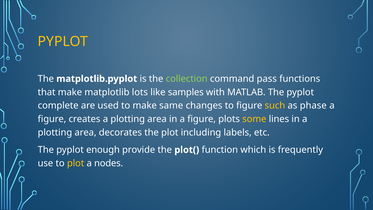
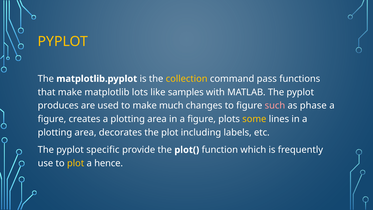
collection colour: light green -> yellow (187, 79)
complete: complete -> produces (58, 106)
same: same -> much (171, 106)
such colour: yellow -> pink (275, 106)
enough: enough -> specific (103, 150)
nodes: nodes -> hence (109, 163)
